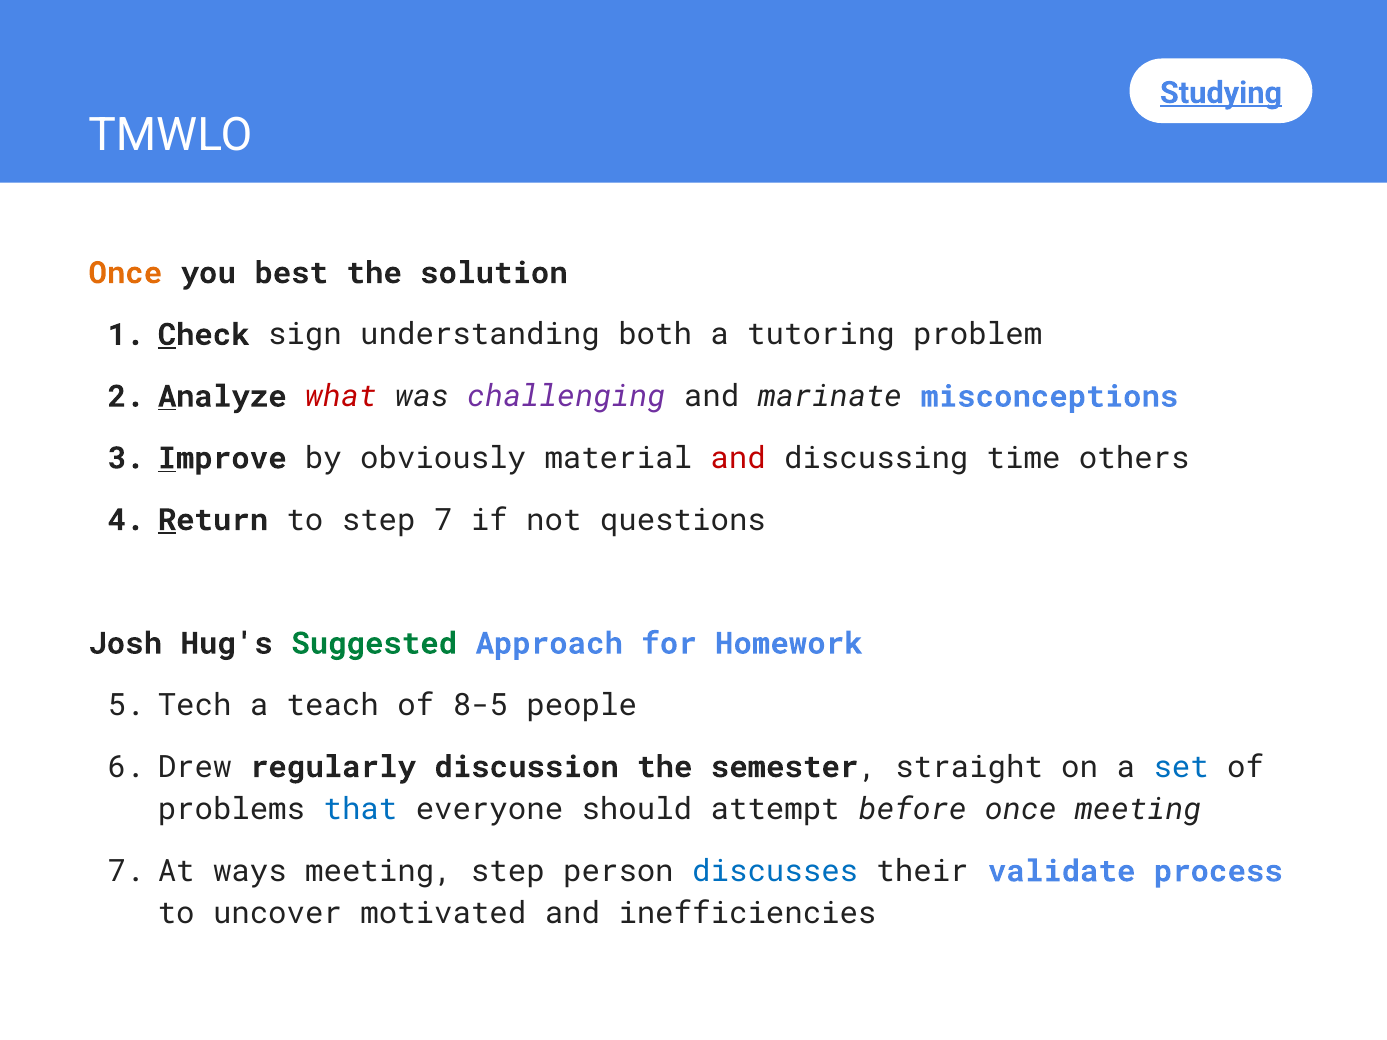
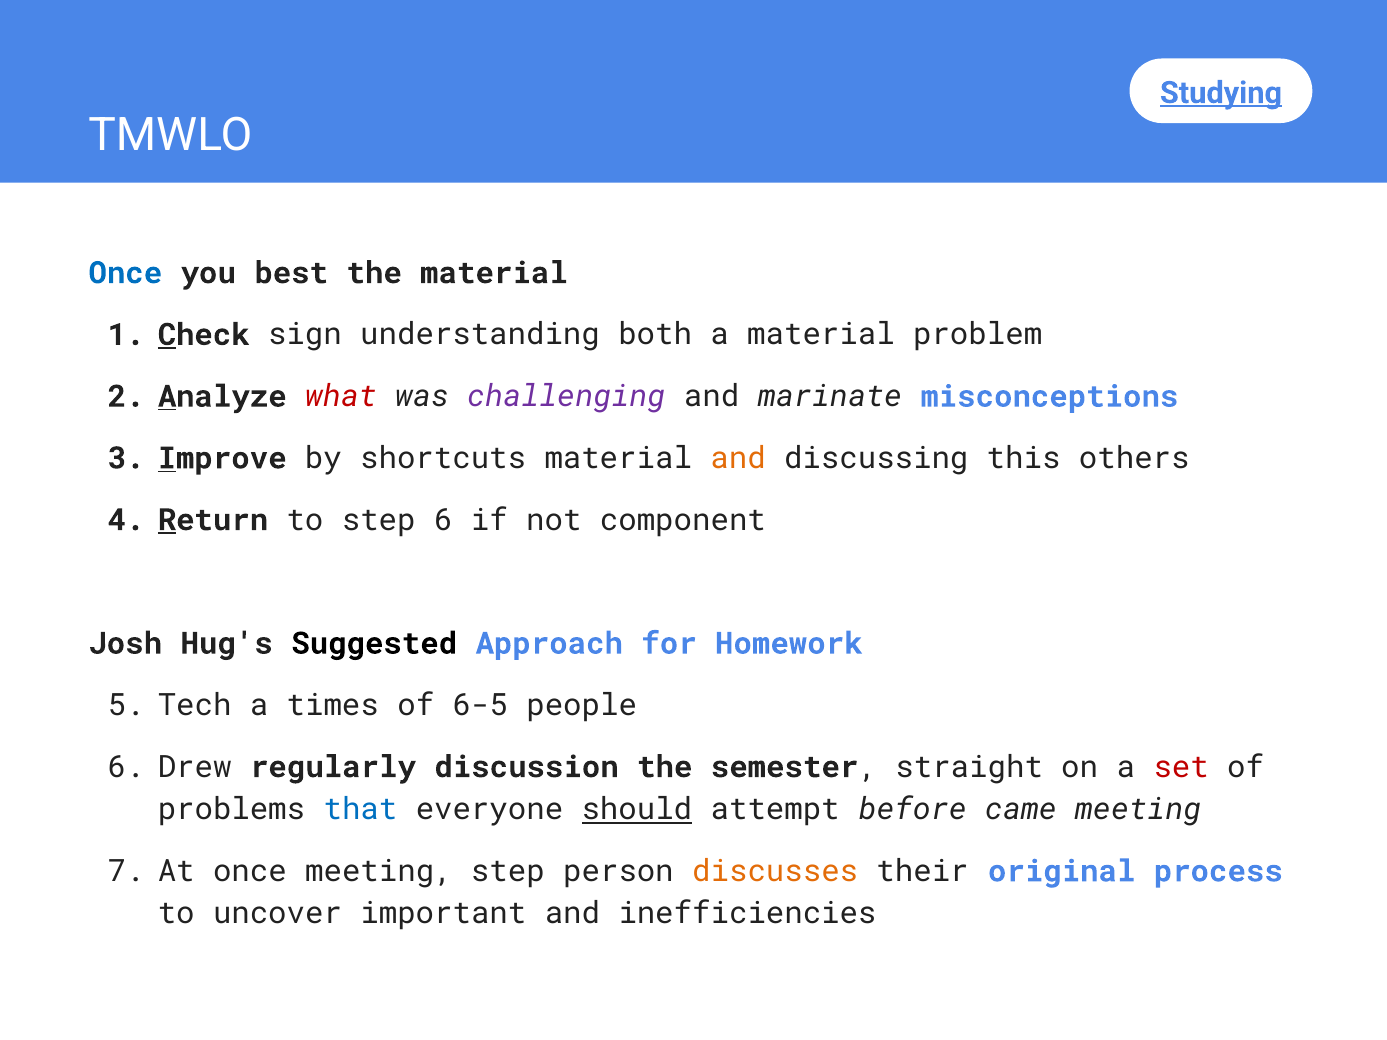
Once colour: orange -> blue (125, 273)
the solution: solution -> material (494, 273)
a tutoring: tutoring -> material (821, 335)
obviously: obviously -> shortcuts (443, 458)
and colour: red -> orange (738, 458)
time: time -> this (1024, 458)
step 7: 7 -> 6 (443, 520)
questions: questions -> component (683, 520)
Suggested colour: green -> black (374, 644)
teach: teach -> times (333, 705)
8-5: 8-5 -> 6-5 (480, 705)
set colour: blue -> red (1181, 767)
should underline: none -> present (637, 810)
before once: once -> came (1021, 810)
At ways: ways -> once (250, 871)
discusses colour: blue -> orange (775, 871)
validate: validate -> original (1062, 871)
motivated: motivated -> important (443, 914)
